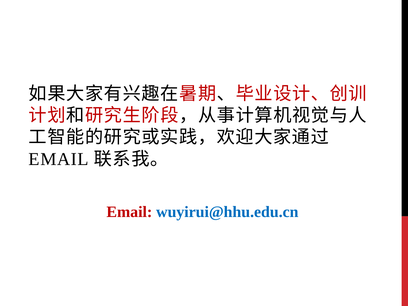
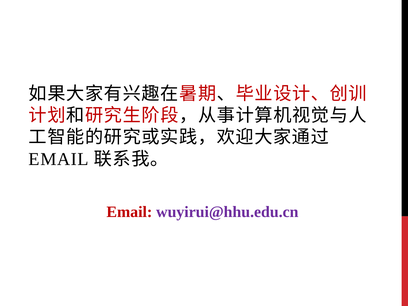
wuyirui@hhu.edu.cn colour: blue -> purple (227, 212)
